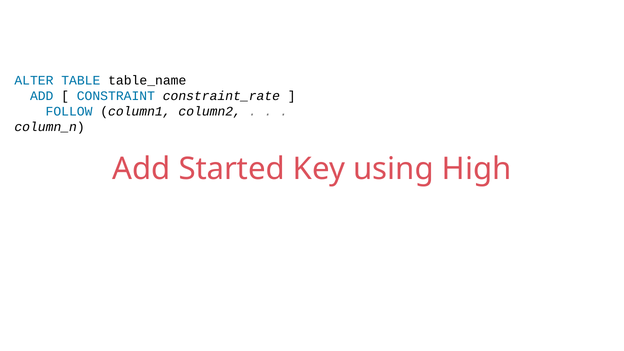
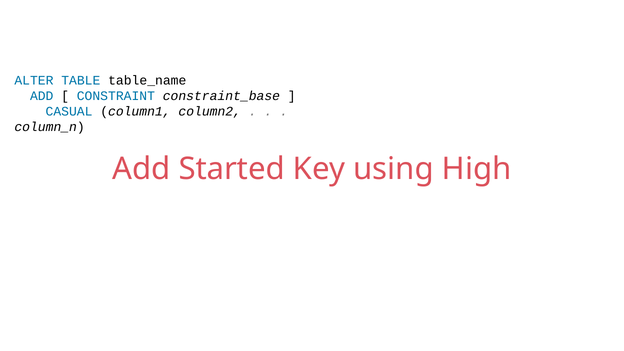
constraint_rate: constraint_rate -> constraint_base (221, 96)
FOLLOW: FOLLOW -> CASUAL (69, 111)
